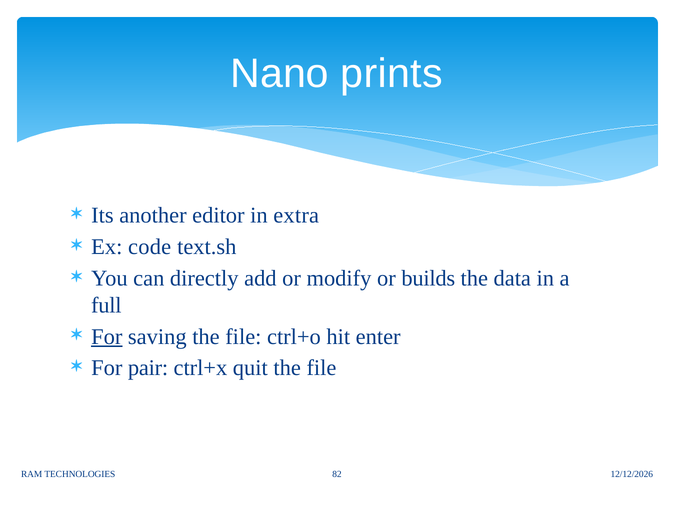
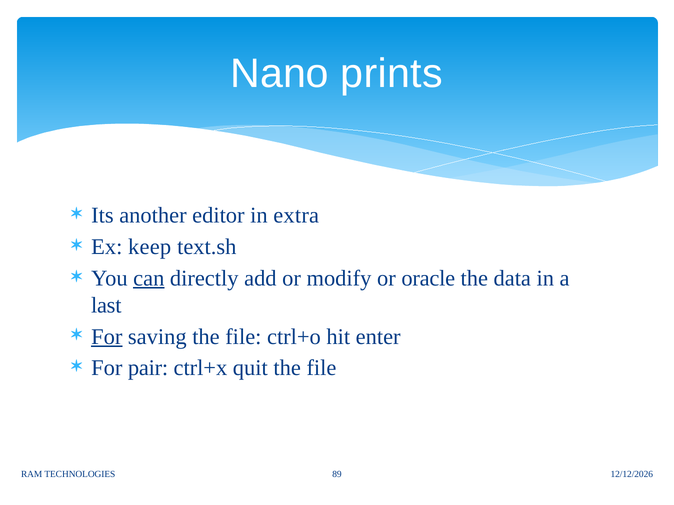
code: code -> keep (150, 247)
can underline: none -> present (149, 279)
builds: builds -> oracle (428, 279)
full: full -> last (106, 305)
82: 82 -> 89 (337, 475)
